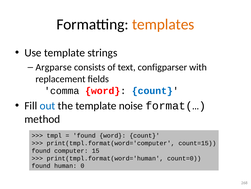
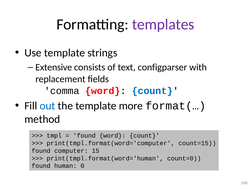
templates colour: orange -> purple (163, 24)
Argparse: Argparse -> Extensive (54, 67)
noise: noise -> more (131, 105)
